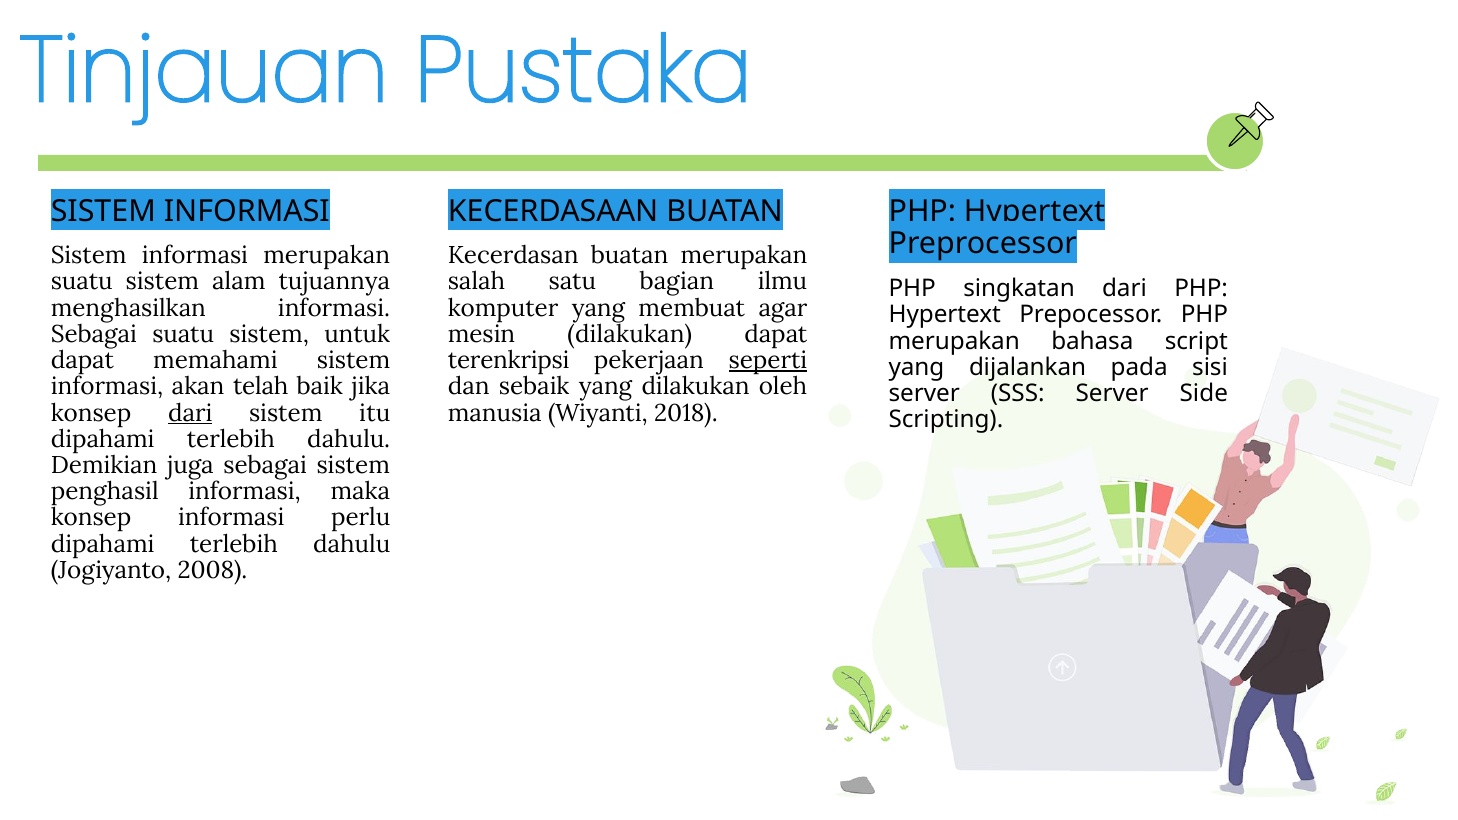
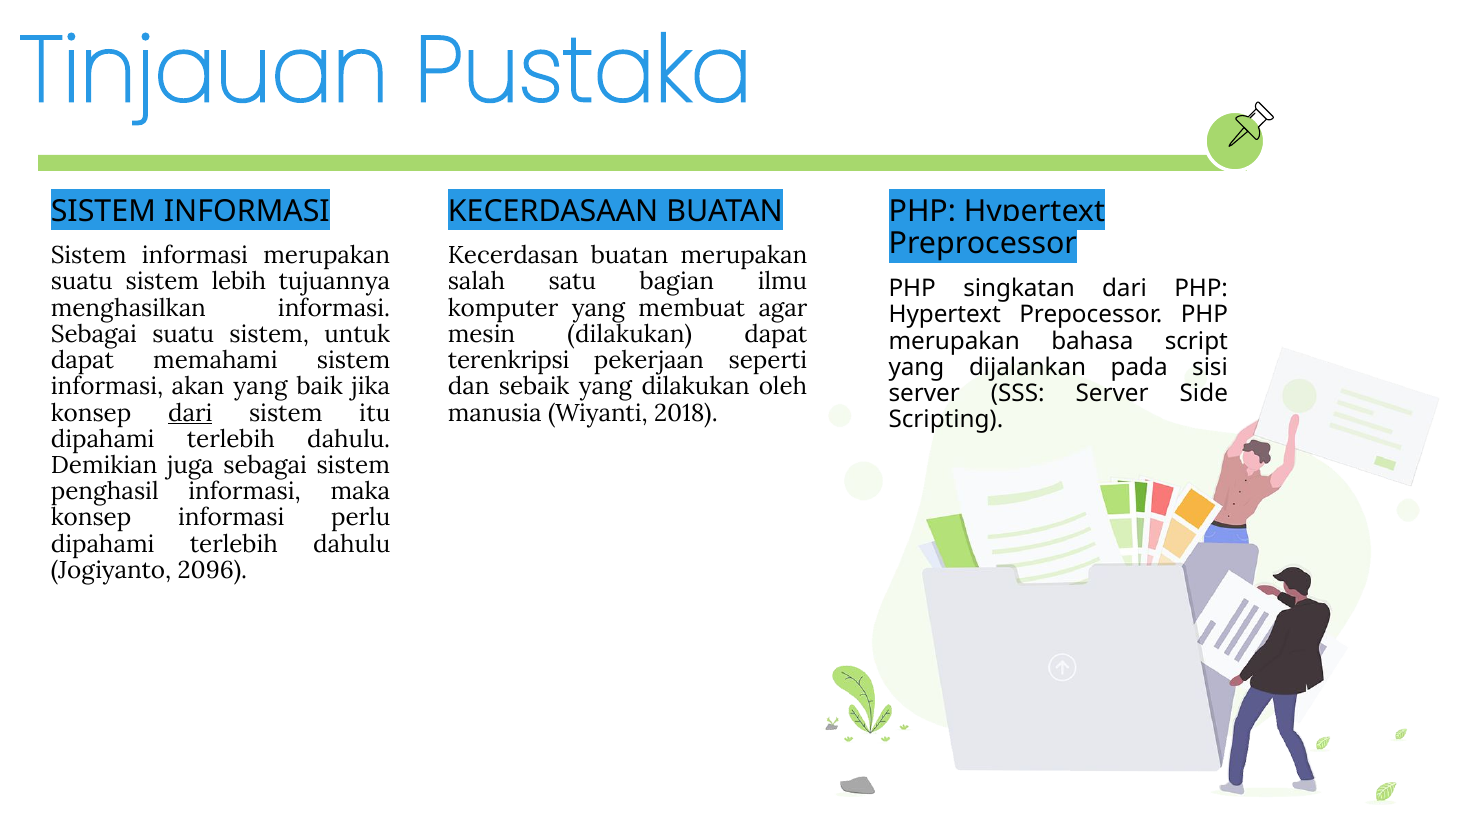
alam: alam -> lebih (239, 282)
seperti underline: present -> none (768, 361)
akan telah: telah -> yang (260, 387)
2008: 2008 -> 2096 (212, 570)
